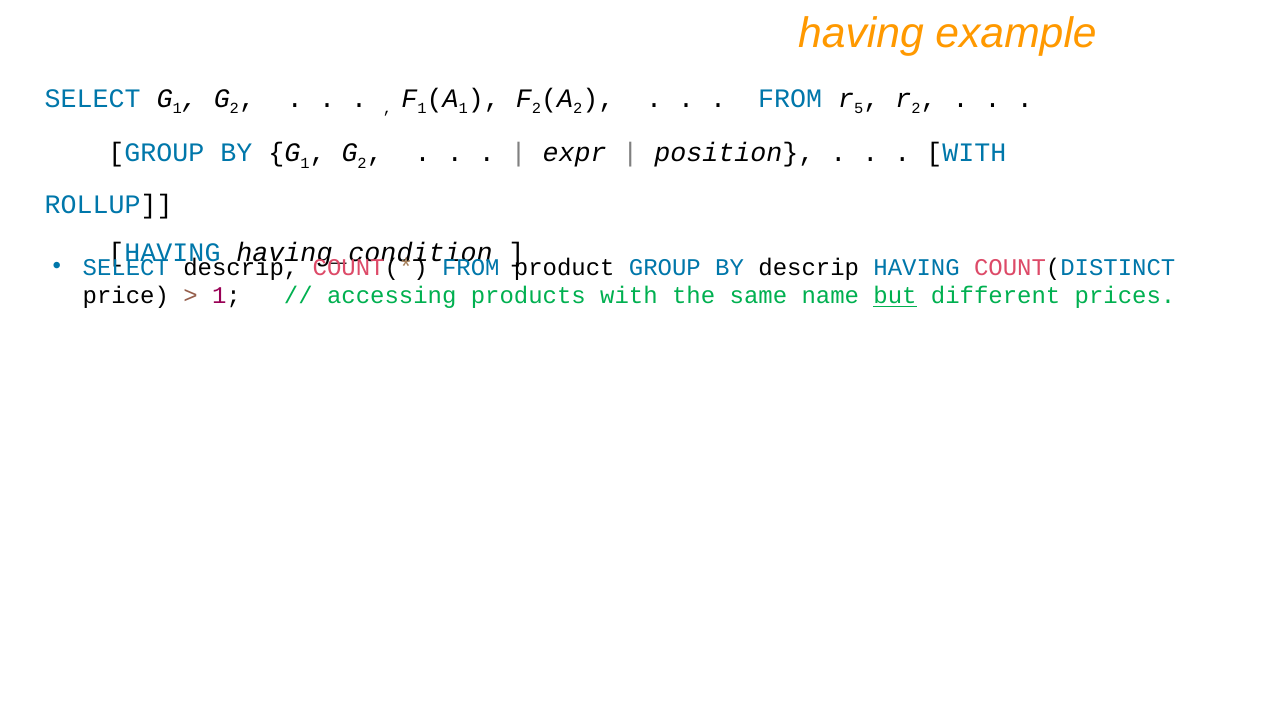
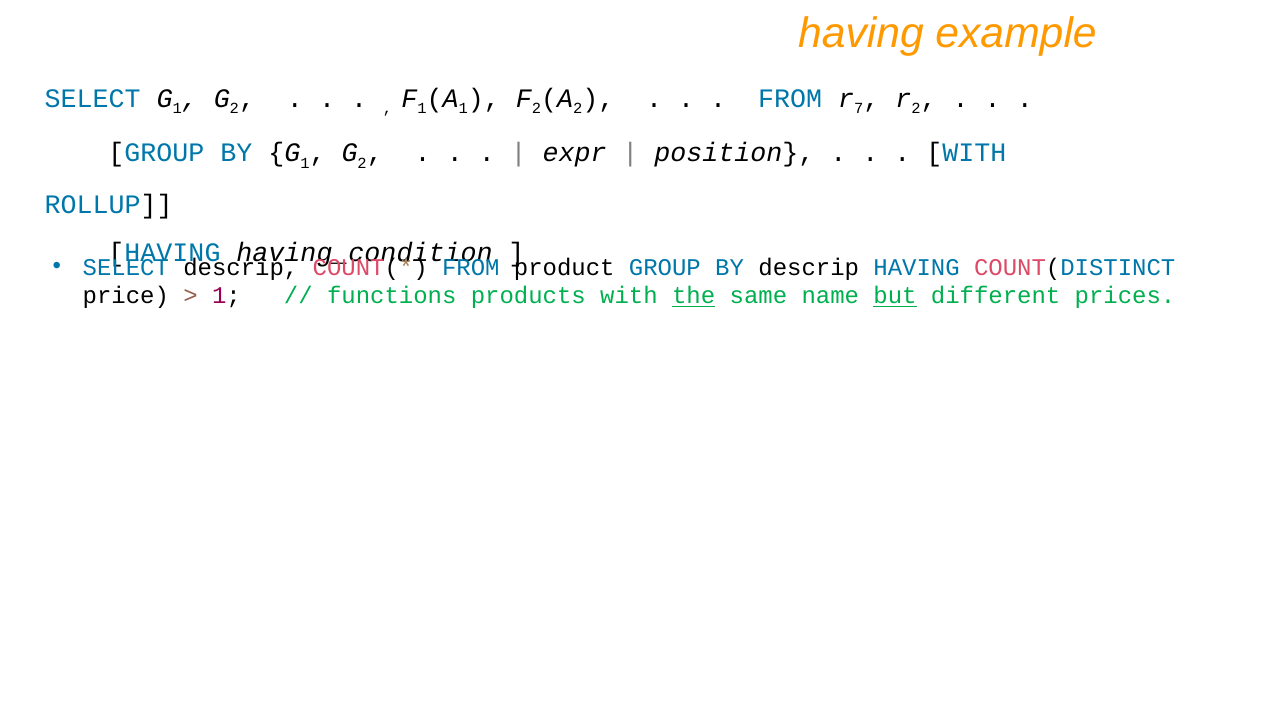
5: 5 -> 7 (859, 109)
accessing: accessing -> functions (392, 296)
the underline: none -> present (694, 296)
